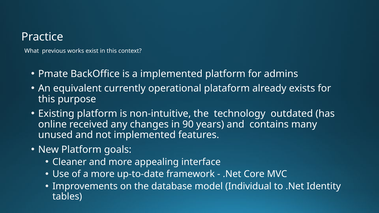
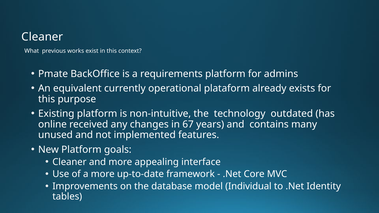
Practice: Practice -> Cleaner (42, 37)
a implemented: implemented -> requirements (171, 74)
90: 90 -> 67 (188, 124)
